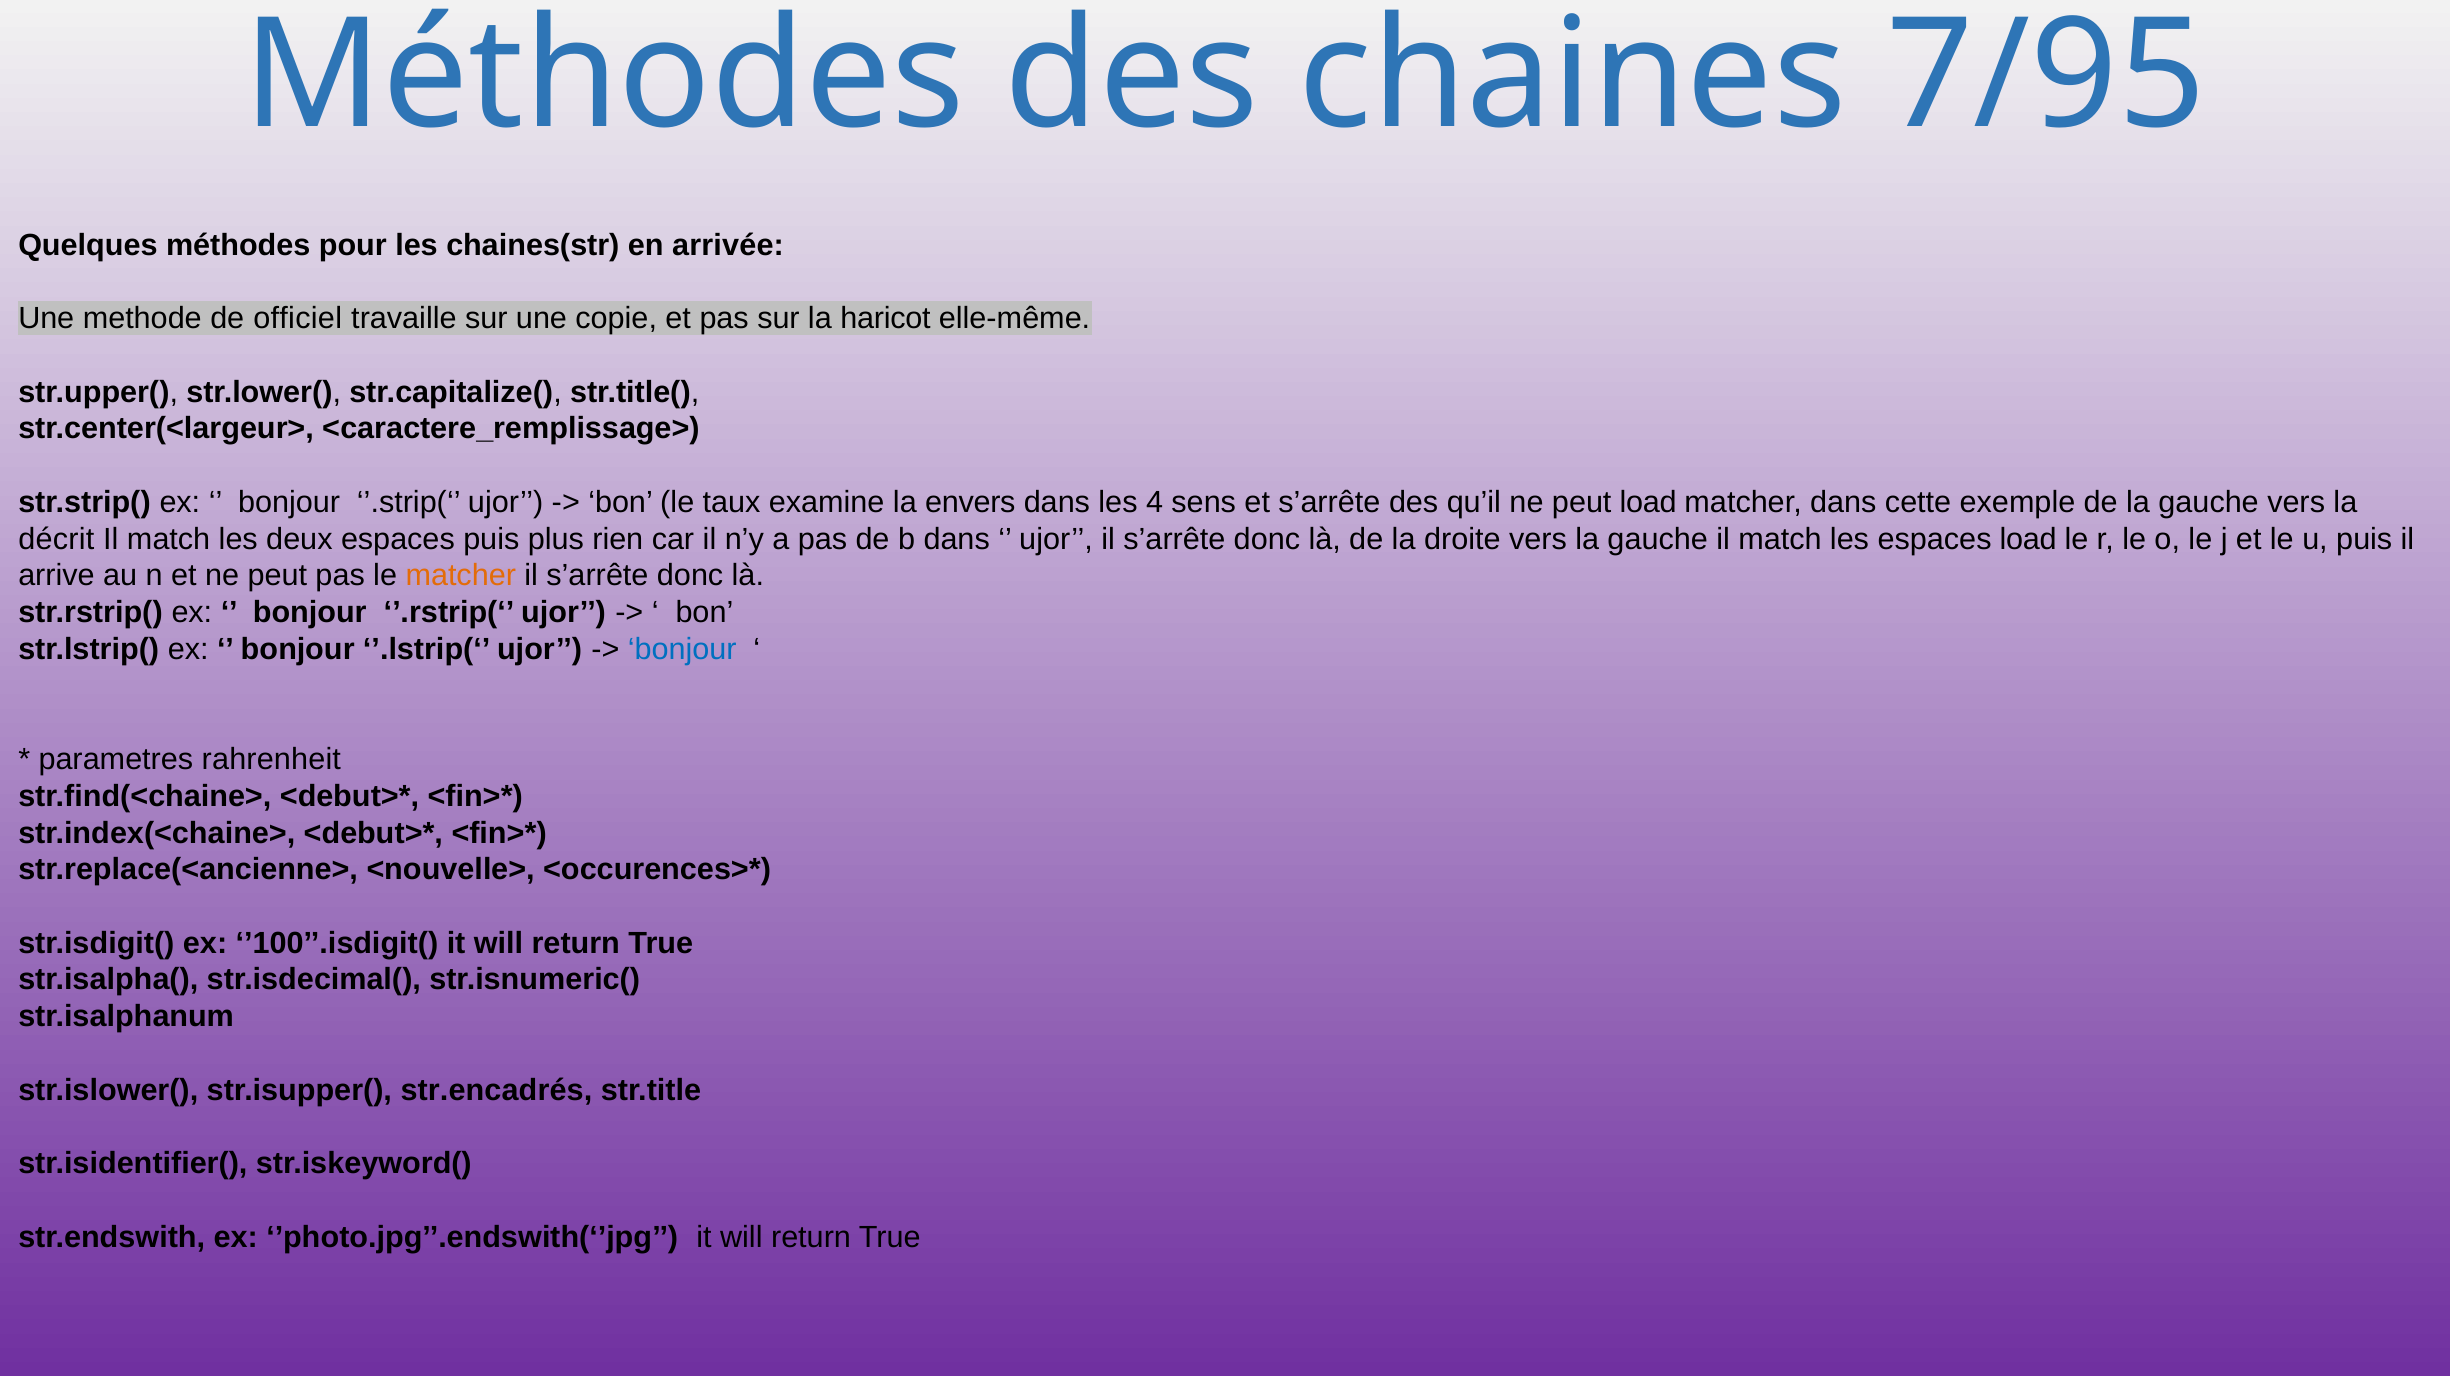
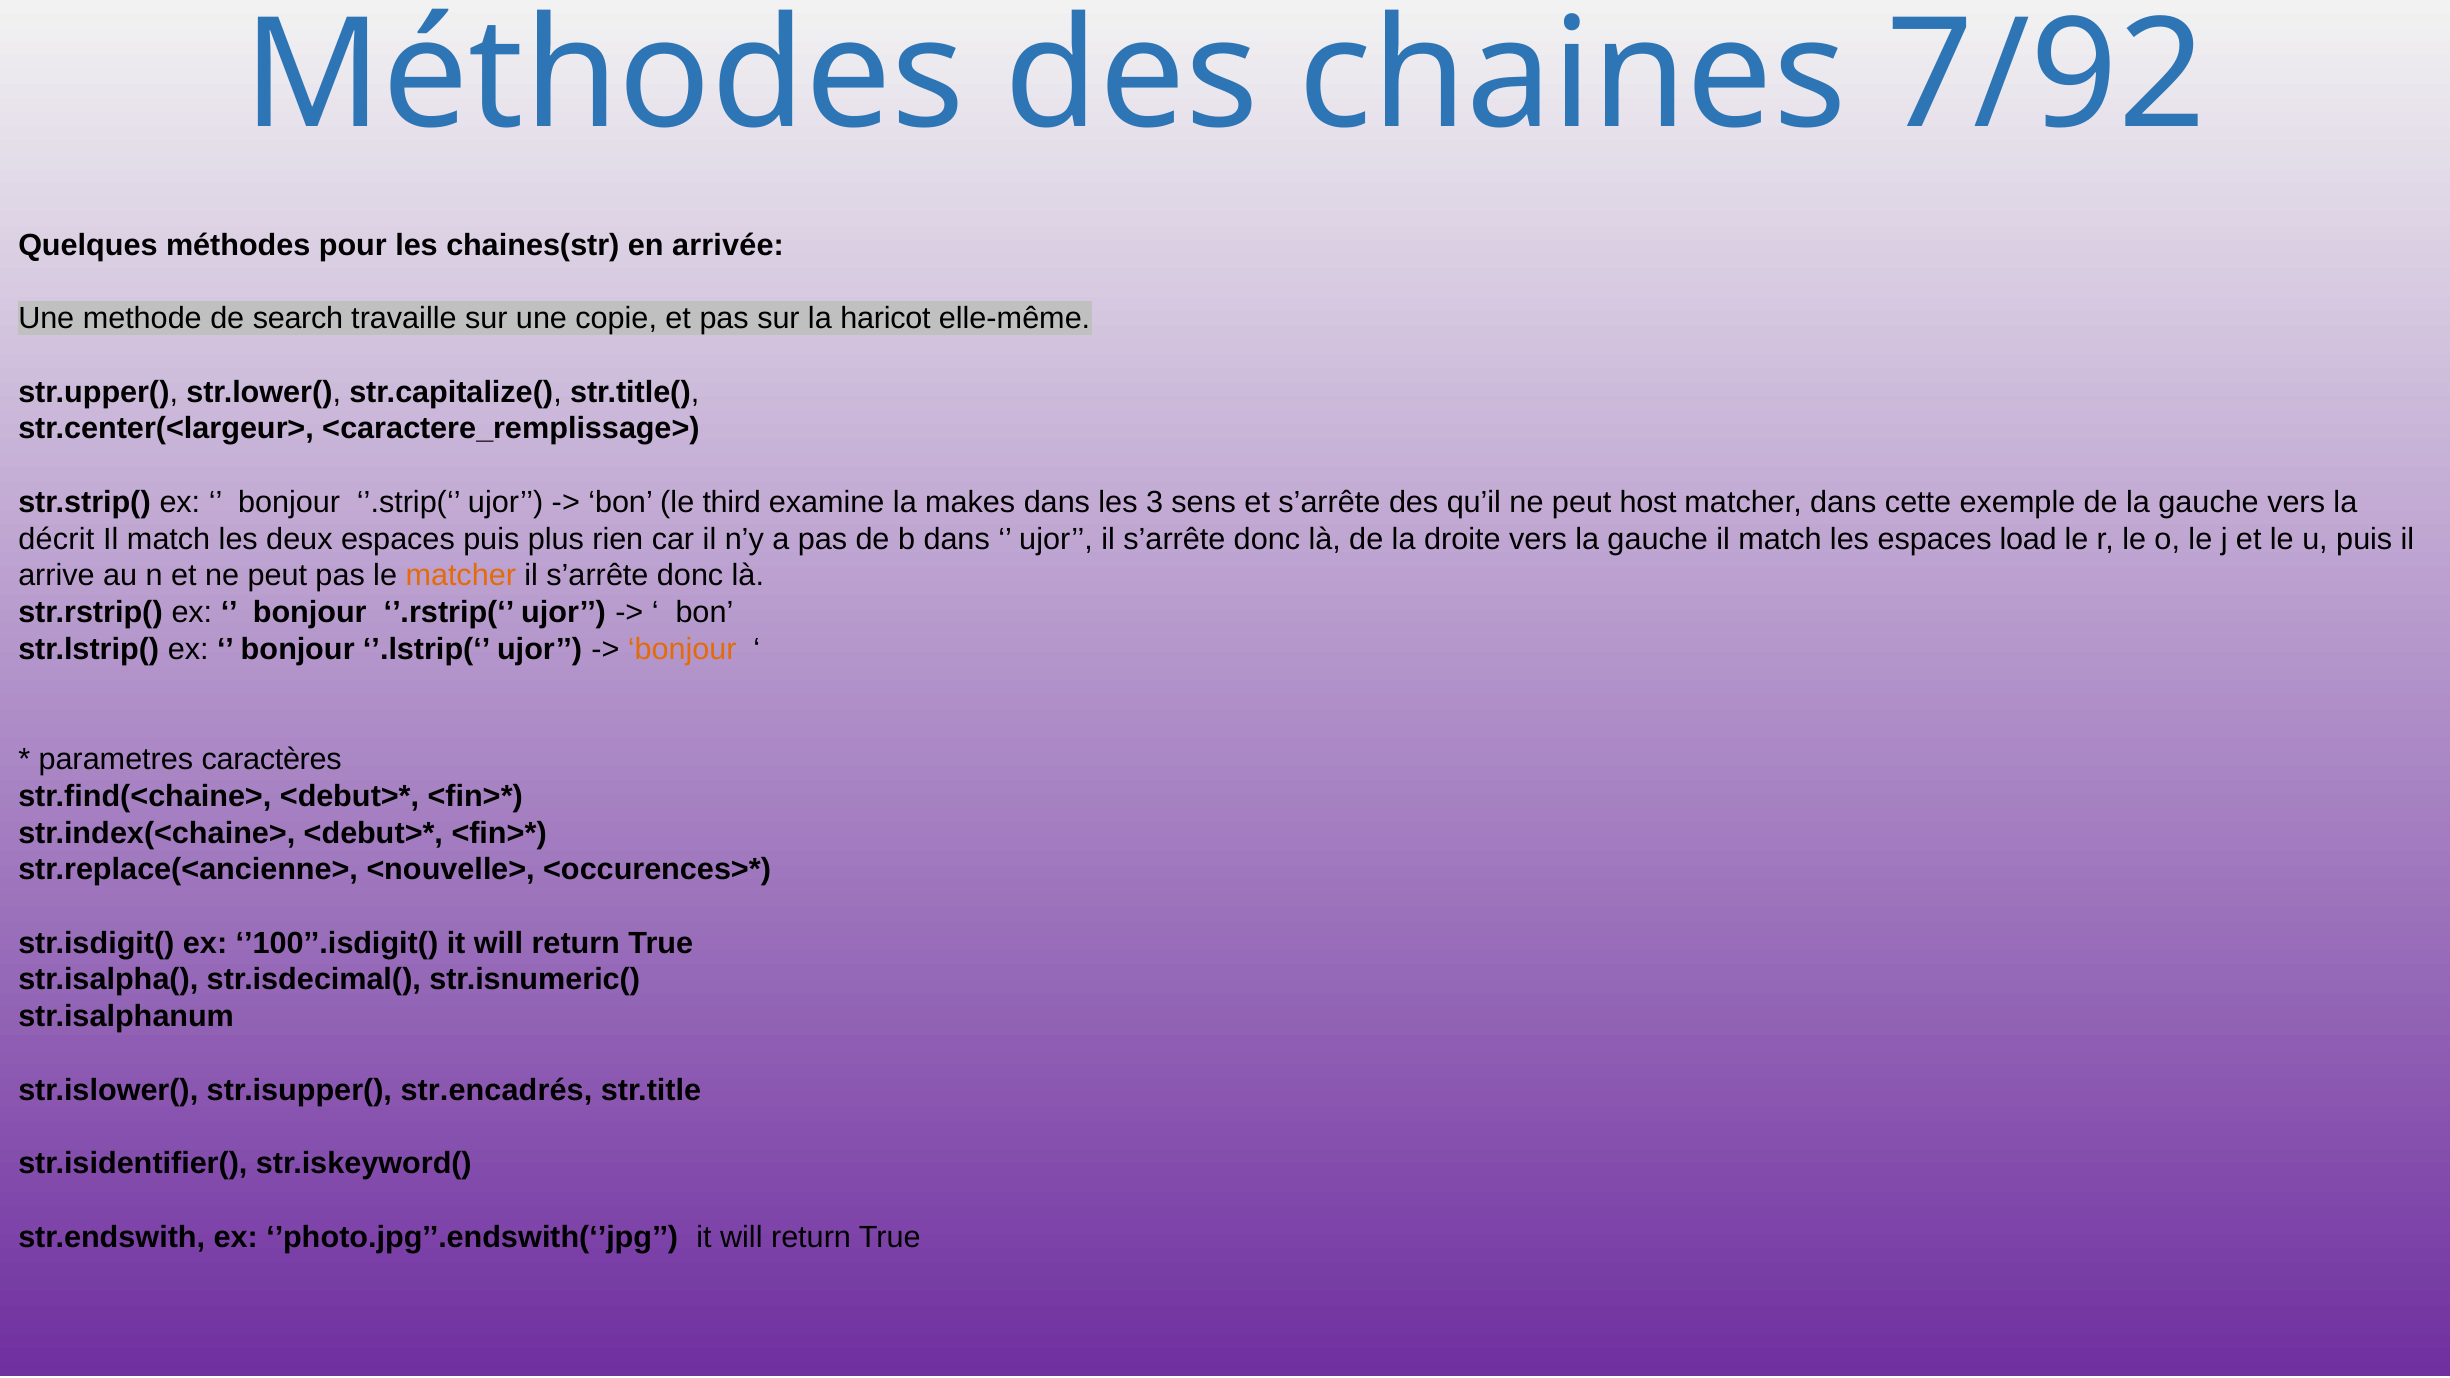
7/95: 7/95 -> 7/92 (2046, 76)
officiel: officiel -> search (298, 318)
taux: taux -> third (732, 502)
envers: envers -> makes (970, 502)
4: 4 -> 3 (1155, 502)
peut load: load -> host (1648, 502)
bonjour colour: blue -> orange (682, 649)
rahrenheit: rahrenheit -> caractères (272, 759)
